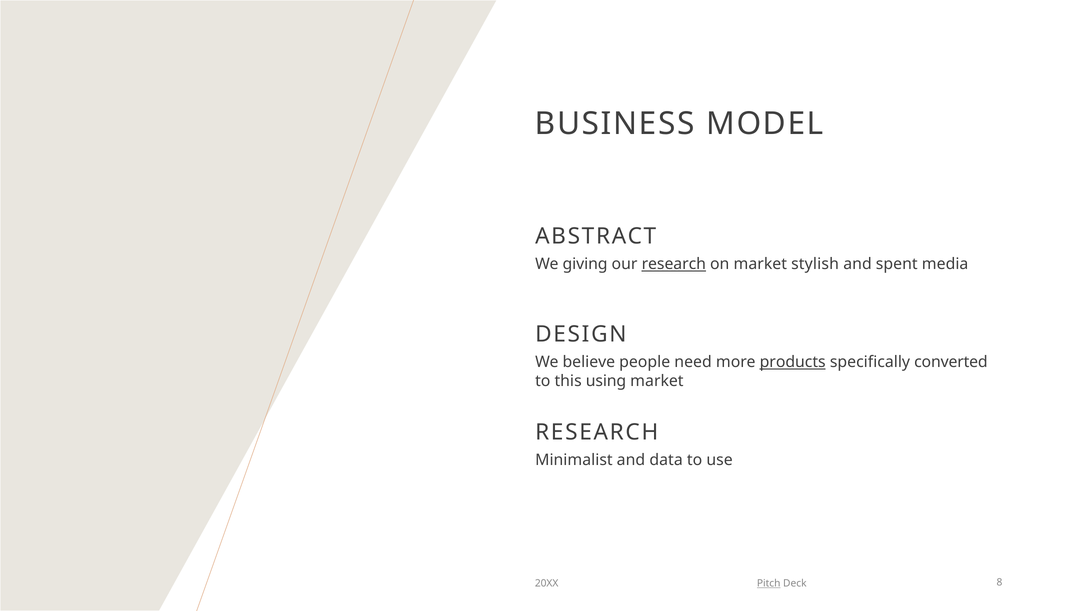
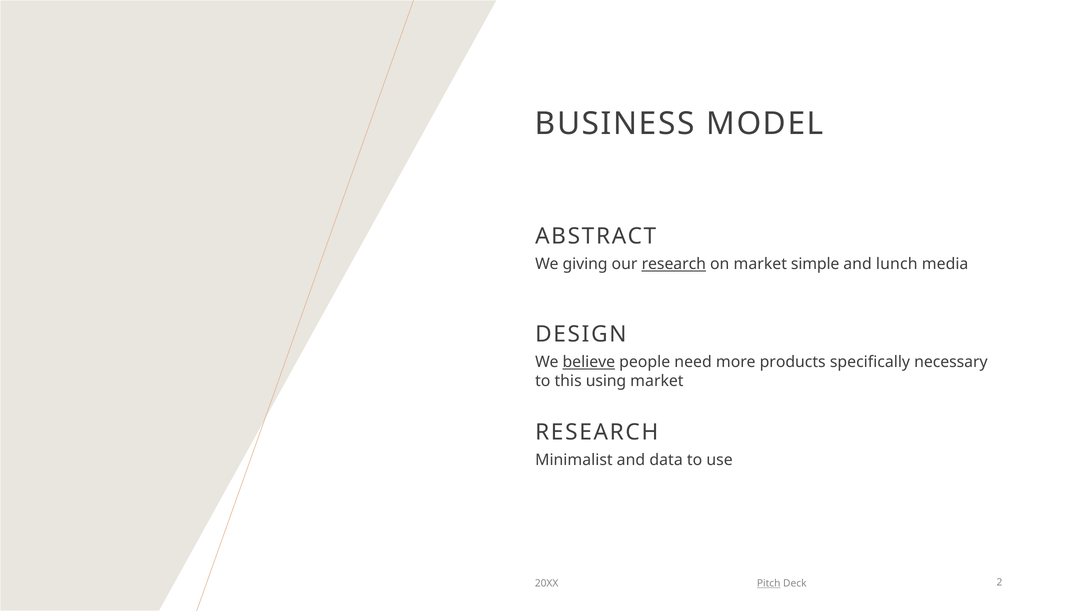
stylish: stylish -> simple (815, 264)
spent: spent -> lunch (897, 264)
believe underline: none -> present (589, 362)
products underline: present -> none (793, 362)
converted: converted -> necessary (951, 362)
8: 8 -> 2 (999, 582)
